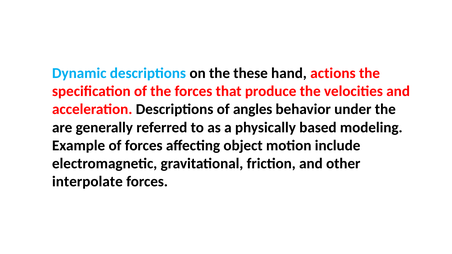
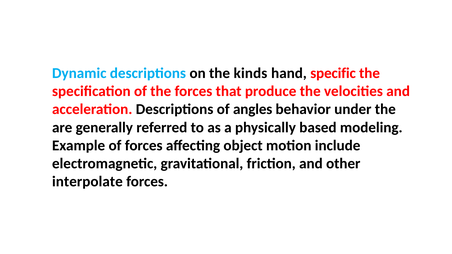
these: these -> kinds (250, 73)
actions: actions -> specific (333, 73)
